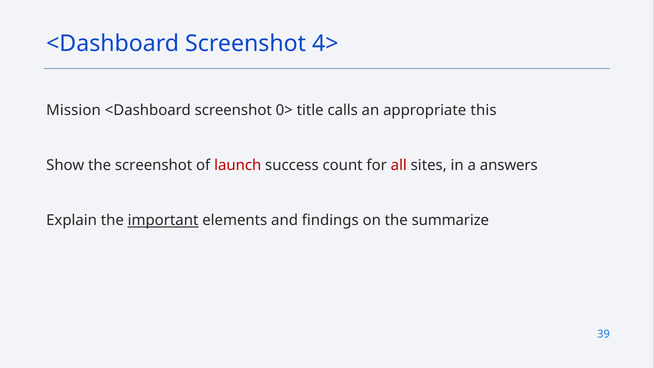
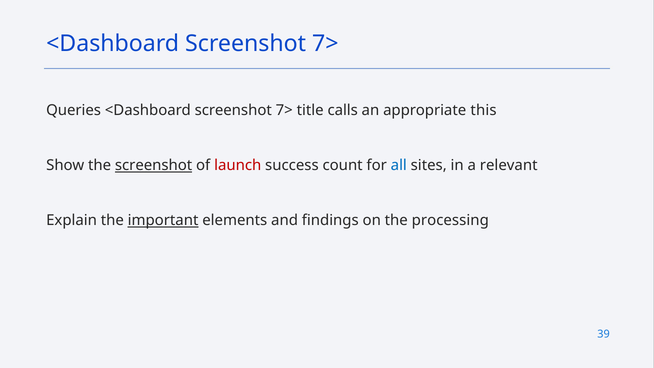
4>: 4> -> 7> (325, 44)
Mission: Mission -> Queries (74, 110)
0>: 0> -> 7> (284, 110)
screenshot underline: none -> present (154, 165)
all colour: red -> blue (399, 165)
answers: answers -> relevant (509, 165)
summarize: summarize -> processing (450, 220)
